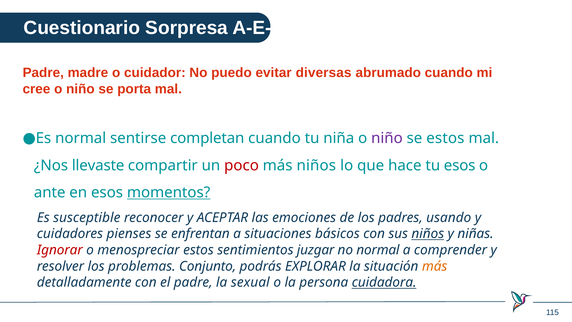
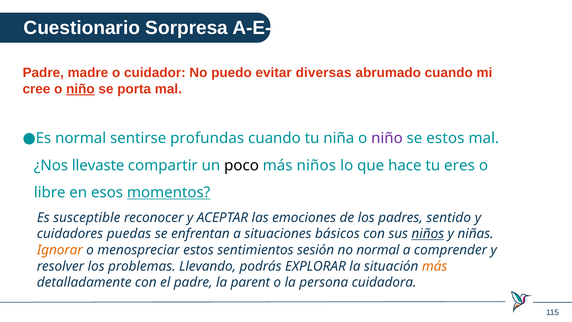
niño underline: none -> present (80, 89)
completan: completan -> profundas (207, 138)
poco colour: red -> black (242, 165)
tu esos: esos -> eres (460, 165)
ante: ante -> libre (50, 192)
usando: usando -> sentido (449, 217)
pienses: pienses -> puedas (129, 234)
Ignorar colour: red -> orange (60, 250)
juzgar: juzgar -> sesión (316, 250)
Conjunto: Conjunto -> Llevando (208, 266)
sexual: sexual -> parent (250, 282)
cuidadora underline: present -> none (384, 282)
